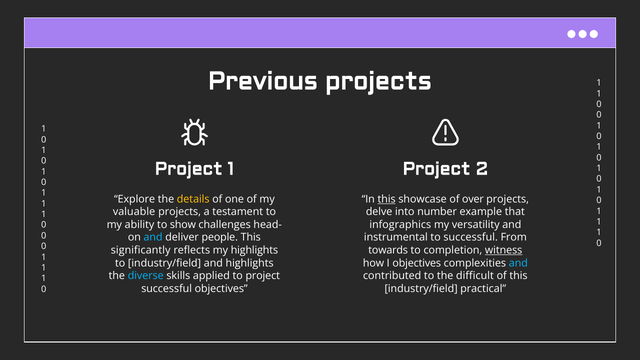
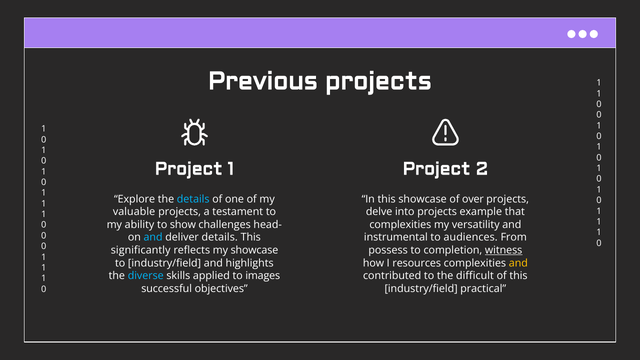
details colour: yellow -> light blue (193, 199)
this underline: present -> none (387, 199)
into number: number -> projects (437, 212)
infographics: infographics -> complexities (400, 225)
deliver people: people -> details (220, 237)
to successful: successful -> audiences (471, 237)
my highlights: highlights -> showcase (254, 250)
towards: towards -> possess (388, 250)
I objectives: objectives -> resources (417, 263)
and colour: light blue -> yellow (518, 263)
to project: project -> images (263, 276)
